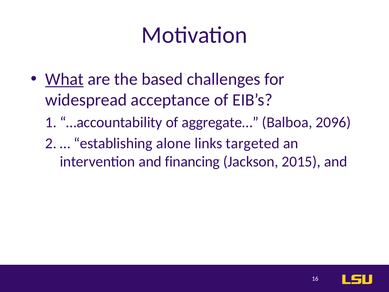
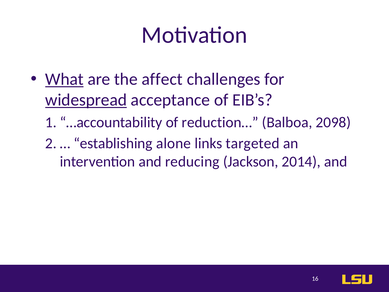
based: based -> affect (162, 79)
widespread underline: none -> present (86, 100)
aggregate…: aggregate… -> reduction… (220, 122)
2096: 2096 -> 2098 (333, 122)
financing: financing -> reducing (192, 161)
2015: 2015 -> 2014 (301, 161)
